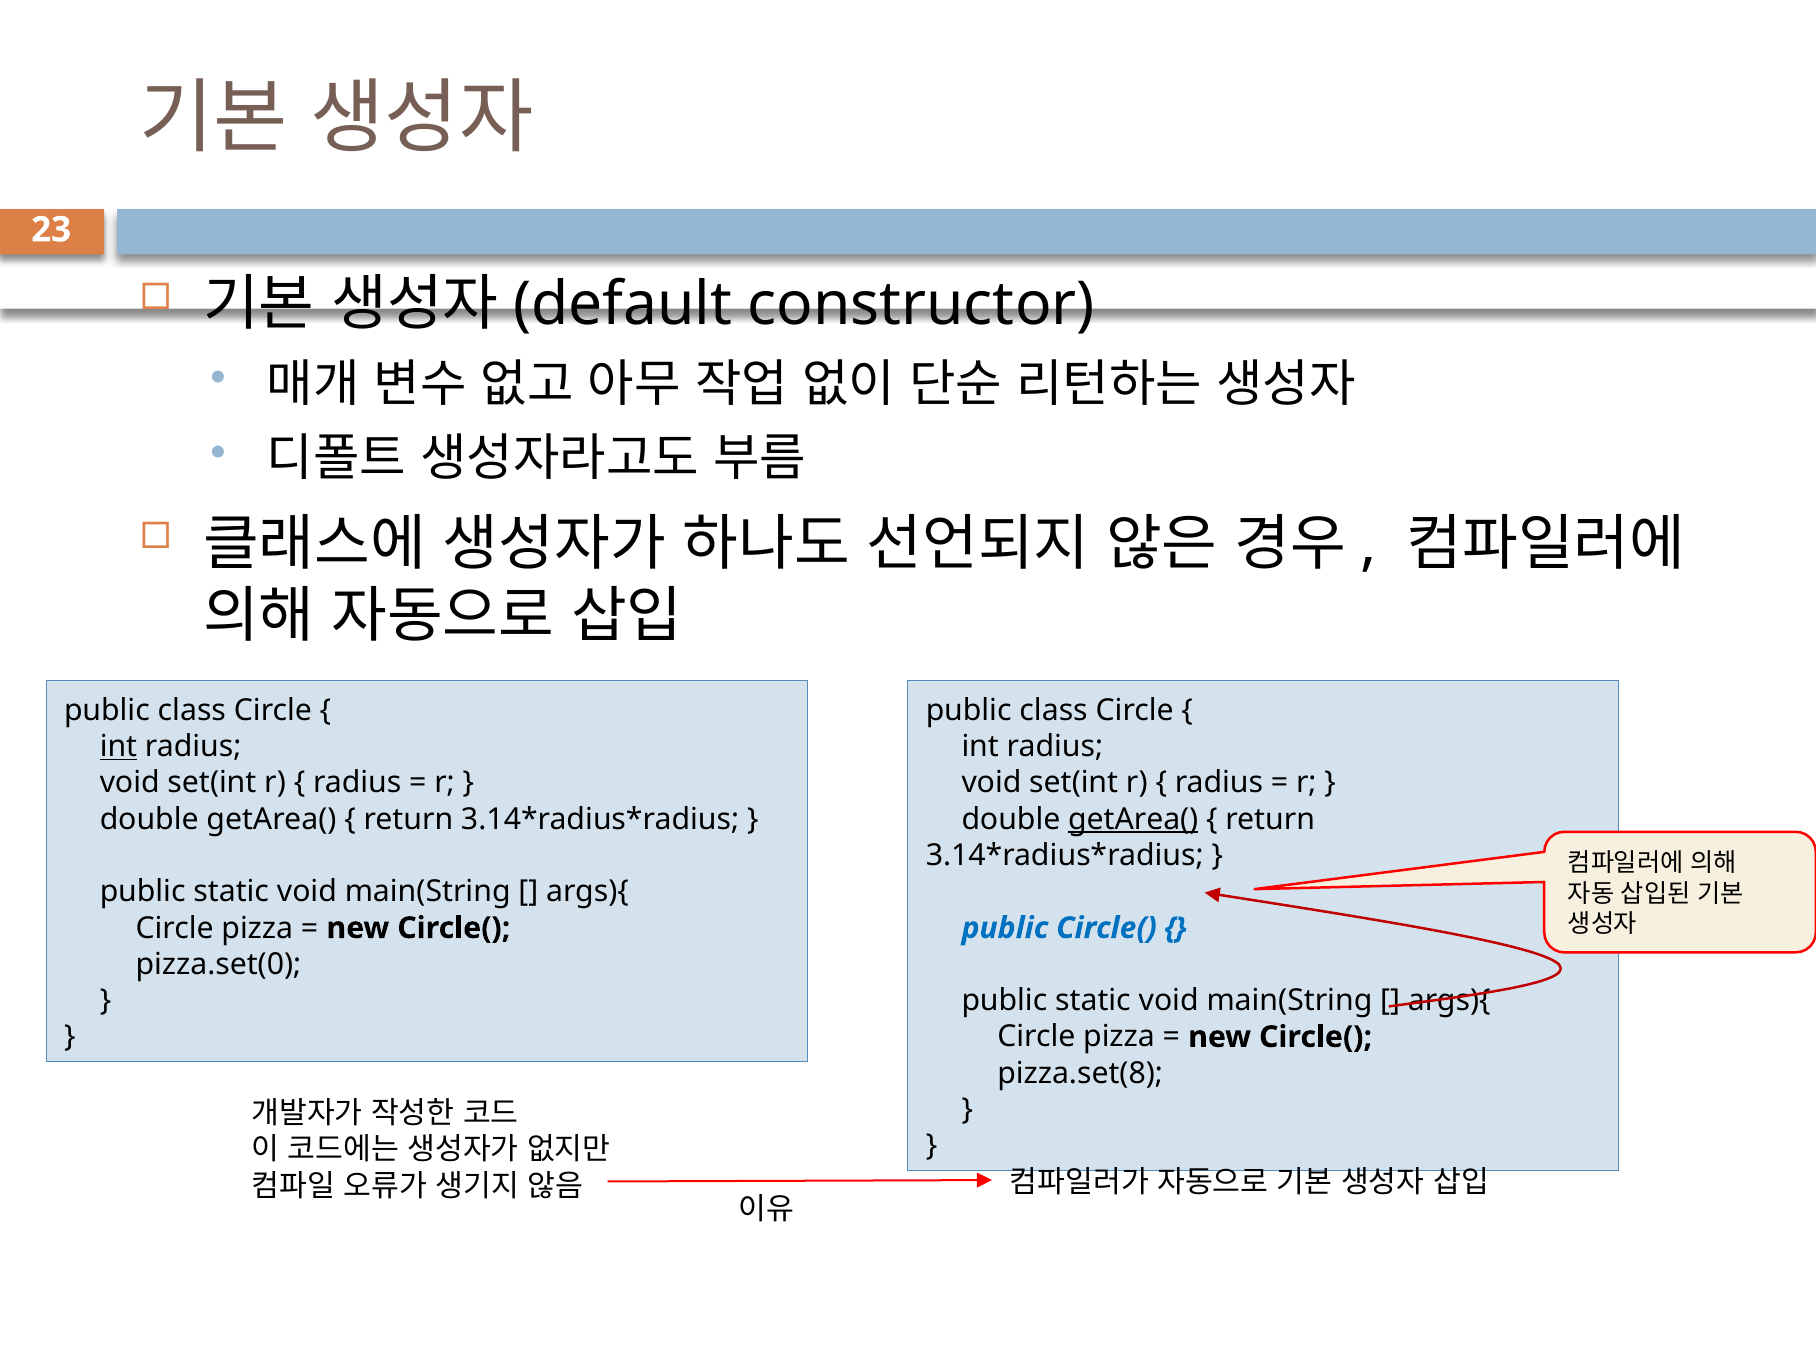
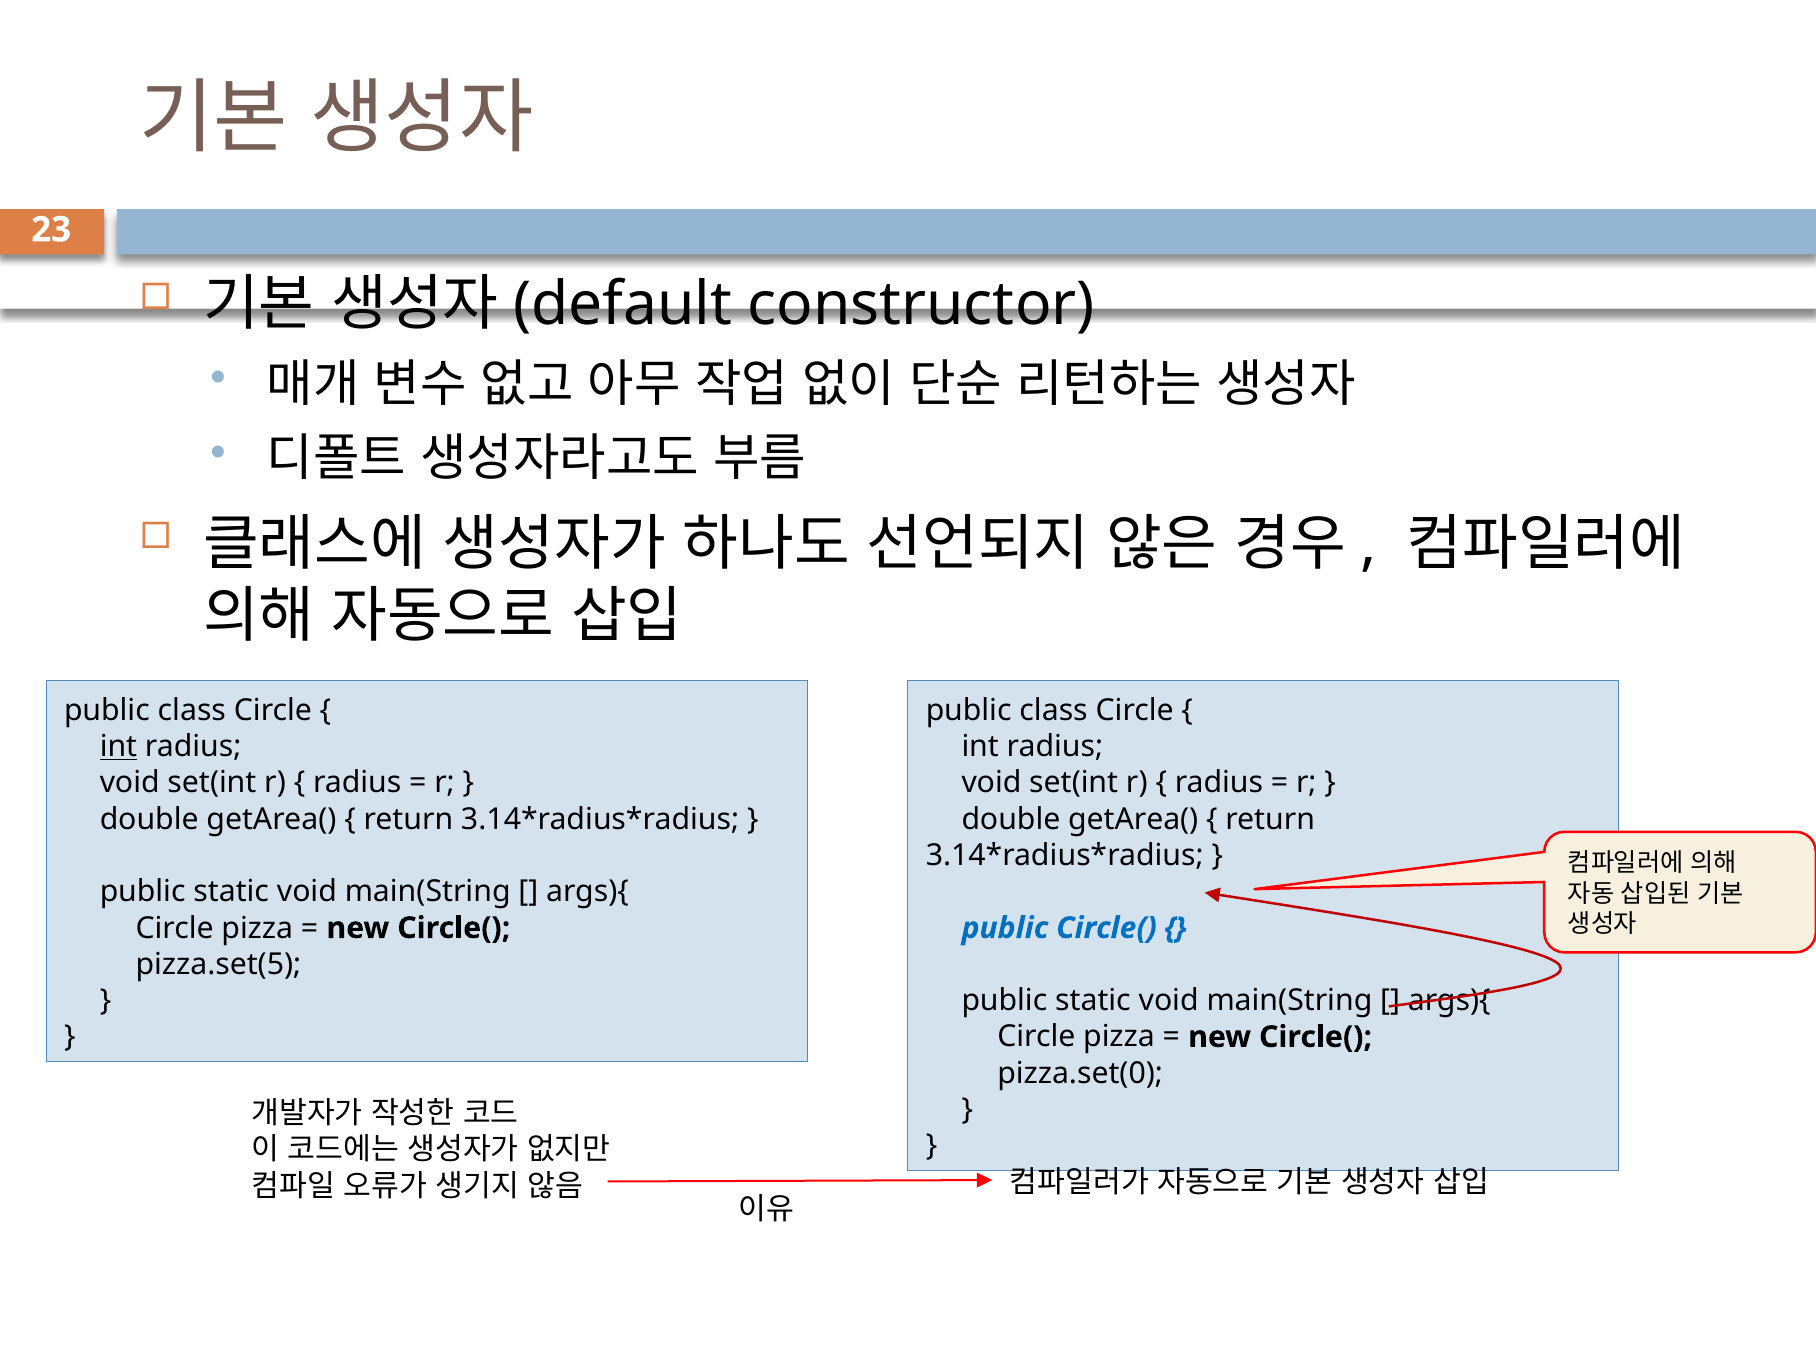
getArea( underline: present -> none (1133, 819)
pizza.set(0: pizza.set(0 -> pizza.set(5 (218, 964)
pizza.set(8: pizza.set(8 -> pizza.set(0 (1080, 1073)
